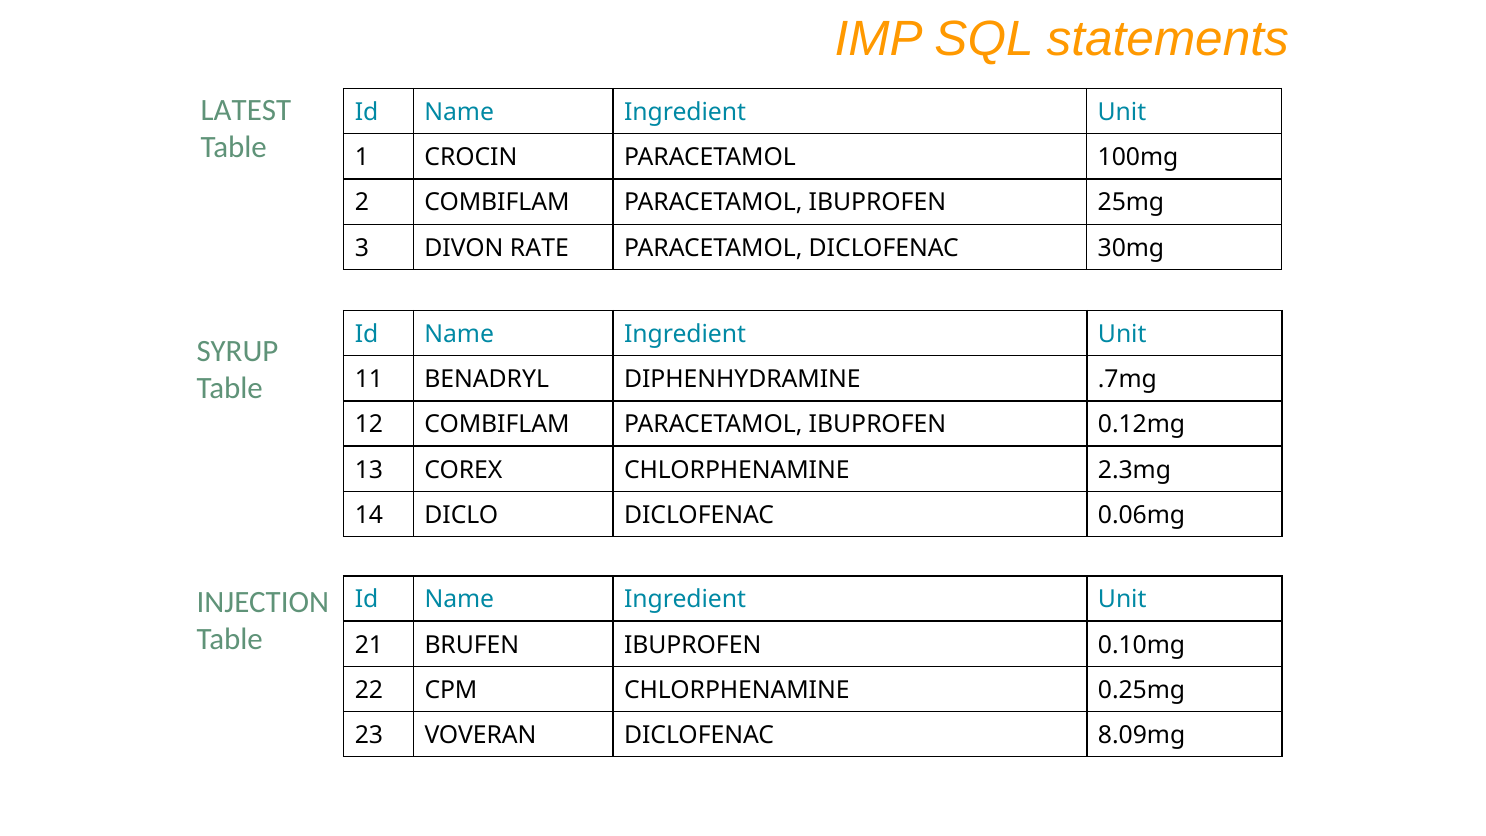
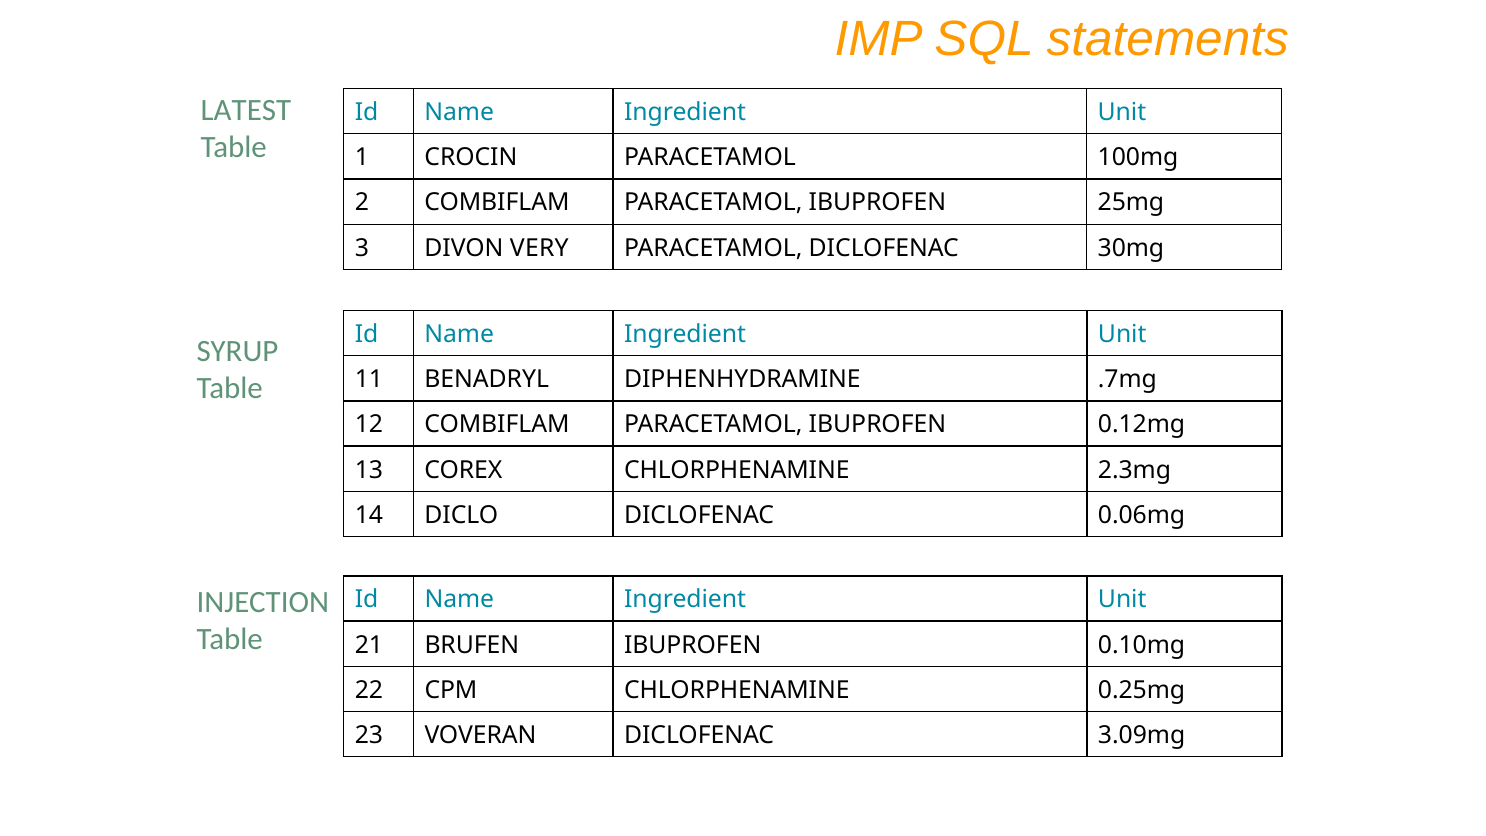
RATE: RATE -> VERY (539, 248)
8.09mg: 8.09mg -> 3.09mg (1142, 735)
